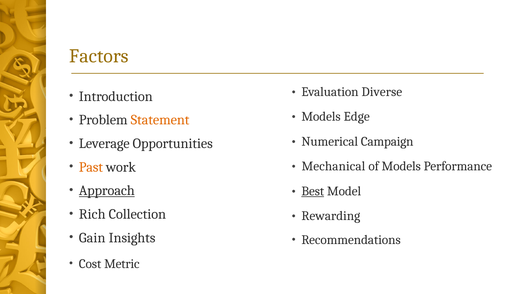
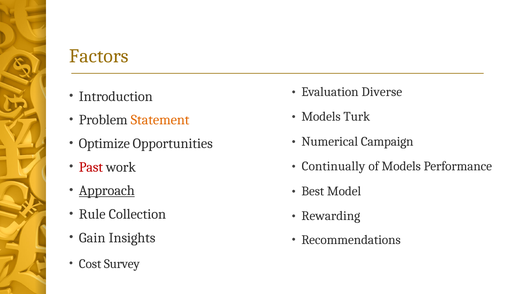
Edge: Edge -> Turk (357, 117)
Leverage: Leverage -> Optimize (104, 144)
Past colour: orange -> red (91, 167)
Mechanical: Mechanical -> Continually (333, 166)
Best underline: present -> none (313, 191)
Rich: Rich -> Rule (92, 214)
Metric: Metric -> Survey (122, 264)
